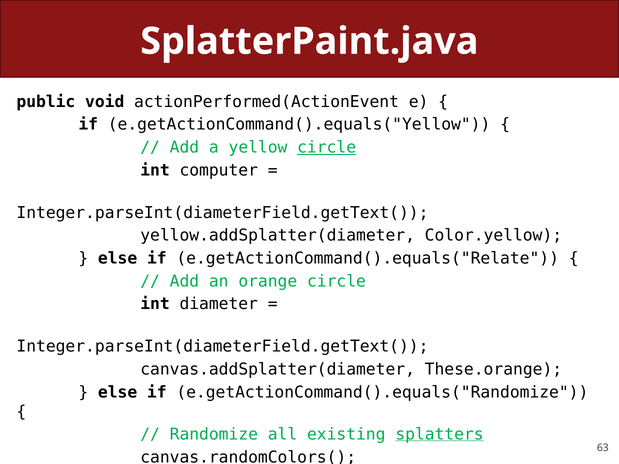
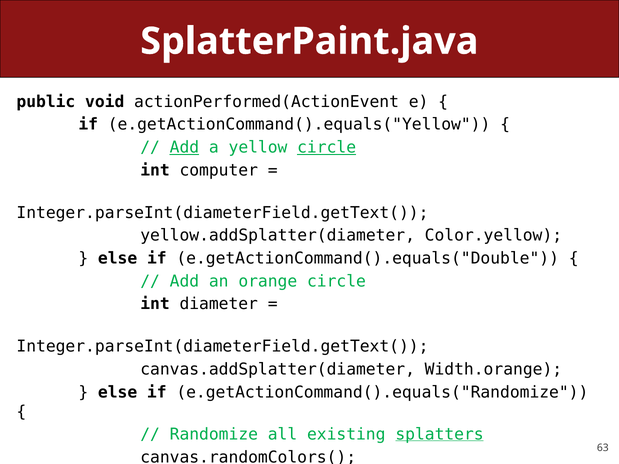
Add underline: none -> present (184, 147)
e.getActionCommand().equals("Relate: e.getActionCommand().equals("Relate -> e.getActionCommand().equals("Double (368, 258)
These.orange: These.orange -> Width.orange (493, 369)
